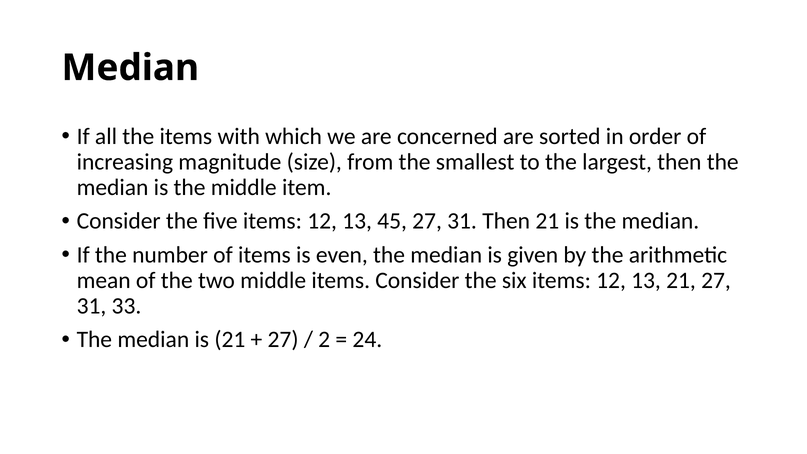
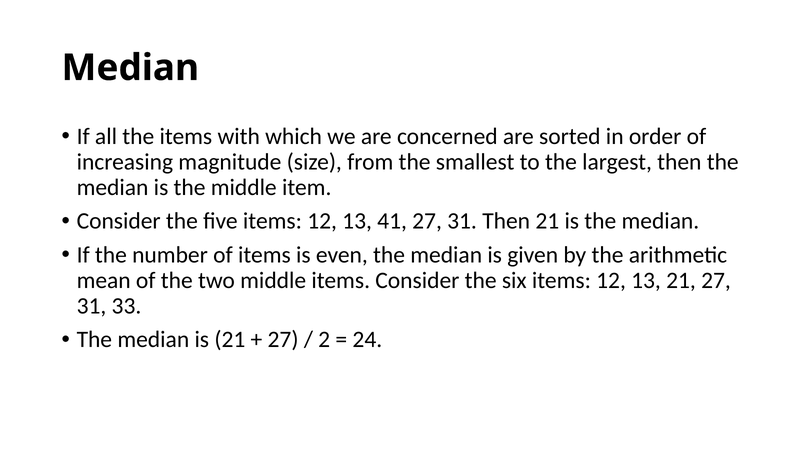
45: 45 -> 41 (392, 221)
